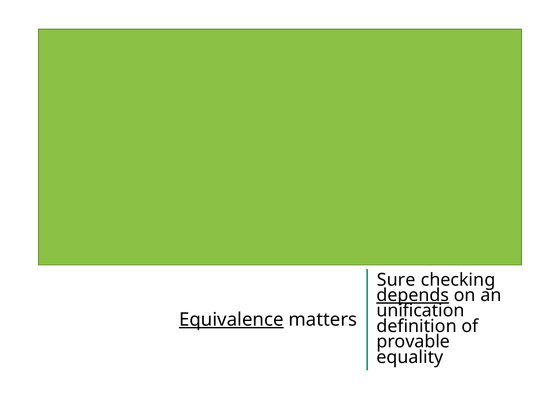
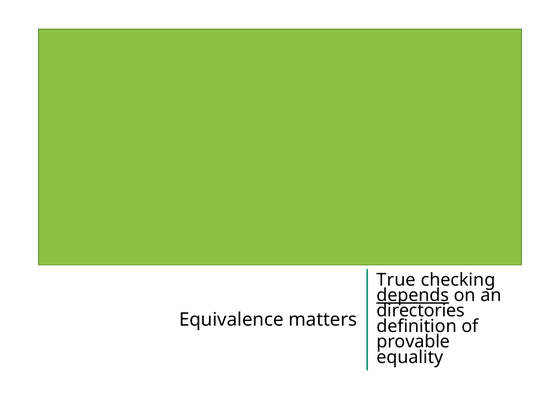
Sure: Sure -> True (396, 280)
unification: unification -> directories (421, 311)
Equivalence underline: present -> none (231, 320)
